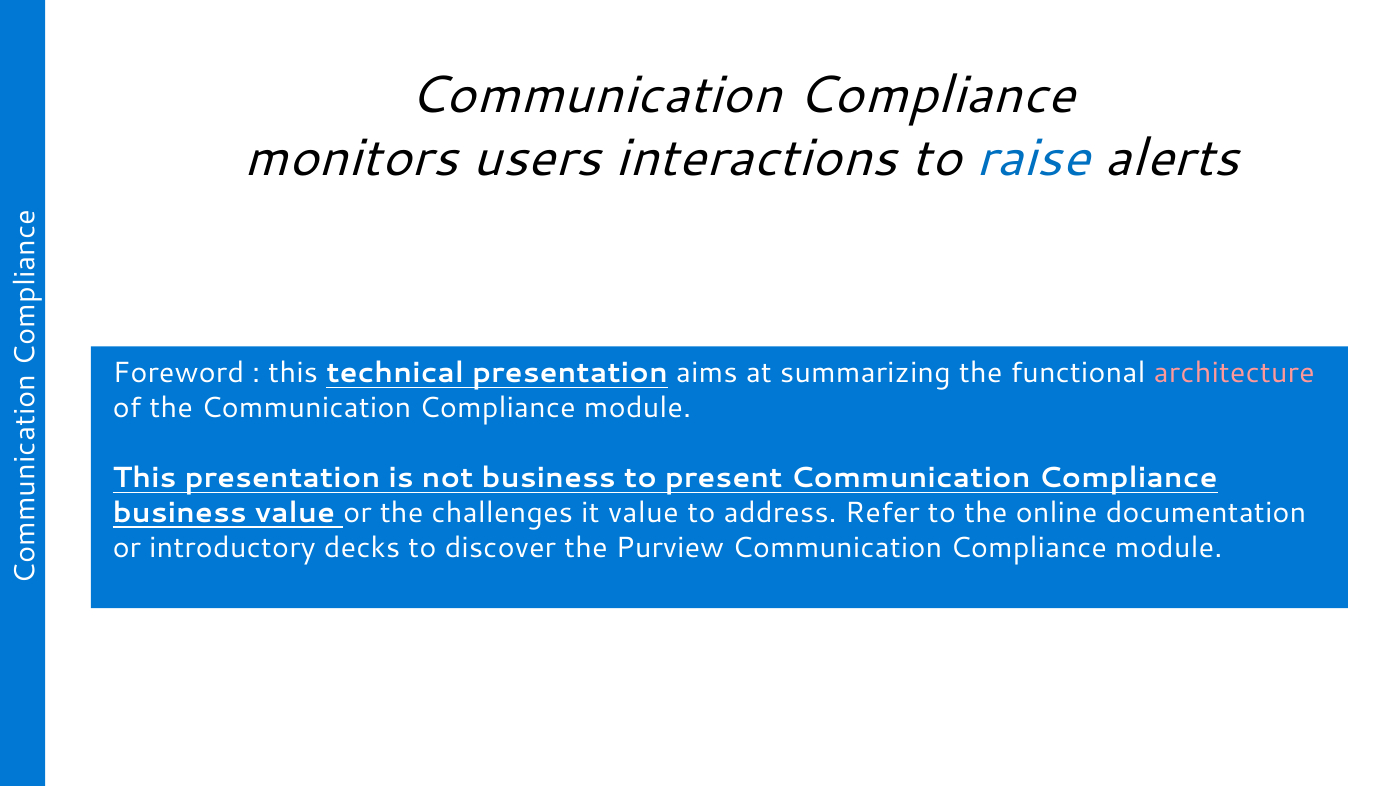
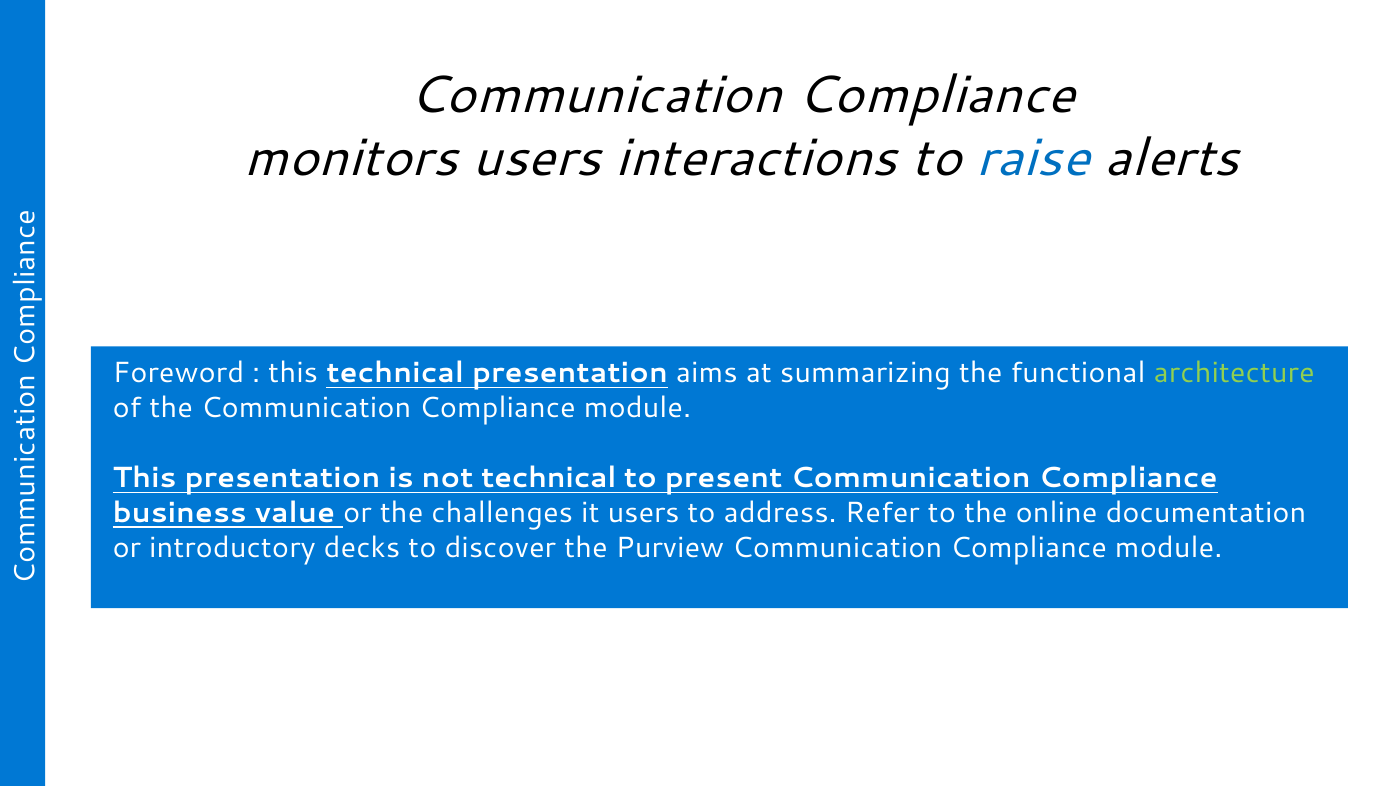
architecture colour: pink -> light green (1234, 373)
not business: business -> technical (549, 478)
it value: value -> users (644, 513)
